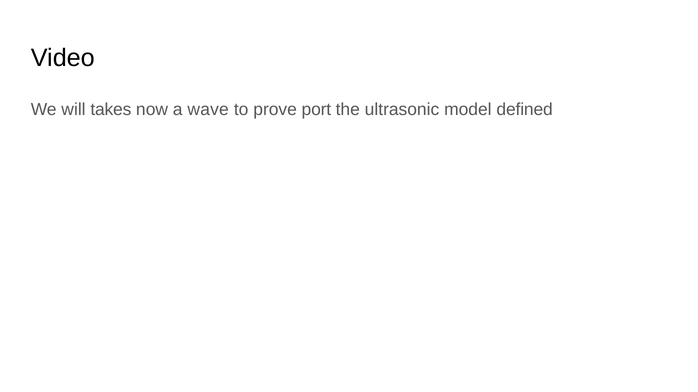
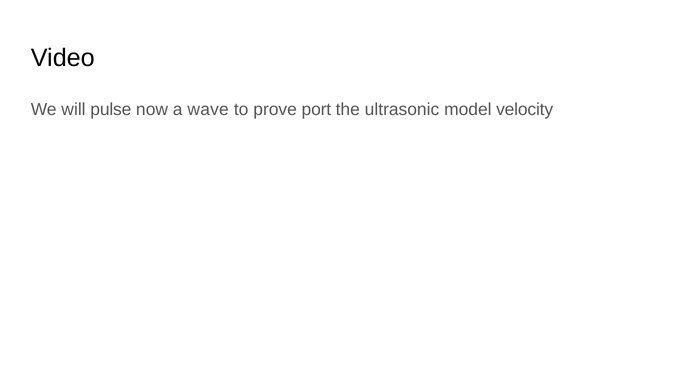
takes: takes -> pulse (111, 110)
defined: defined -> velocity (525, 110)
